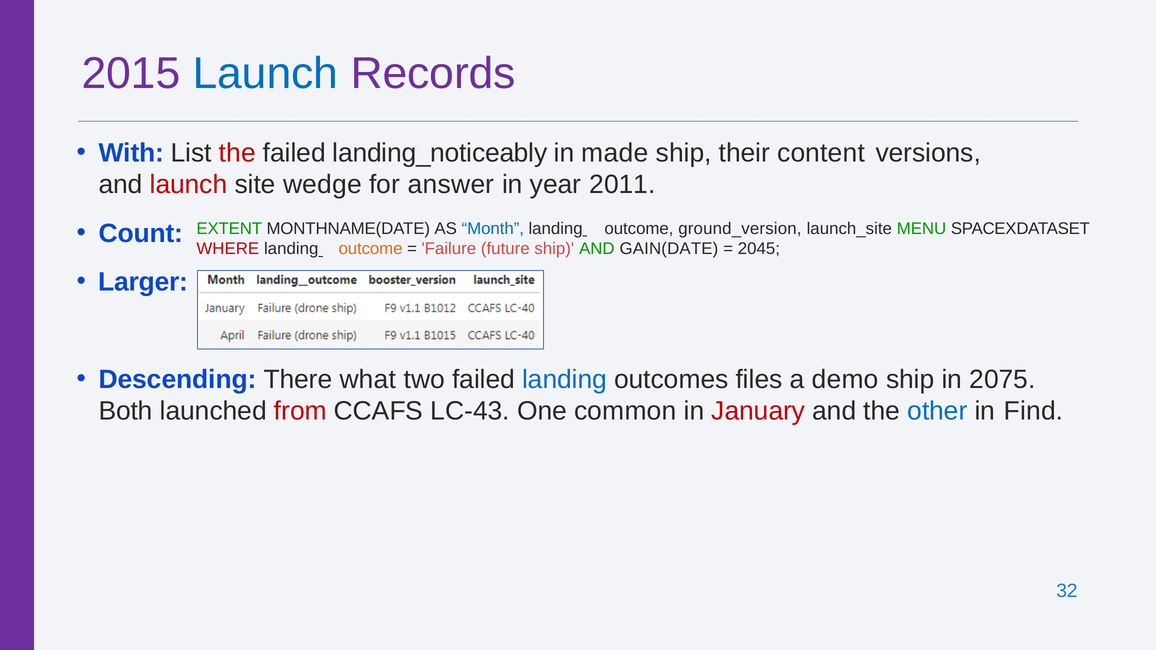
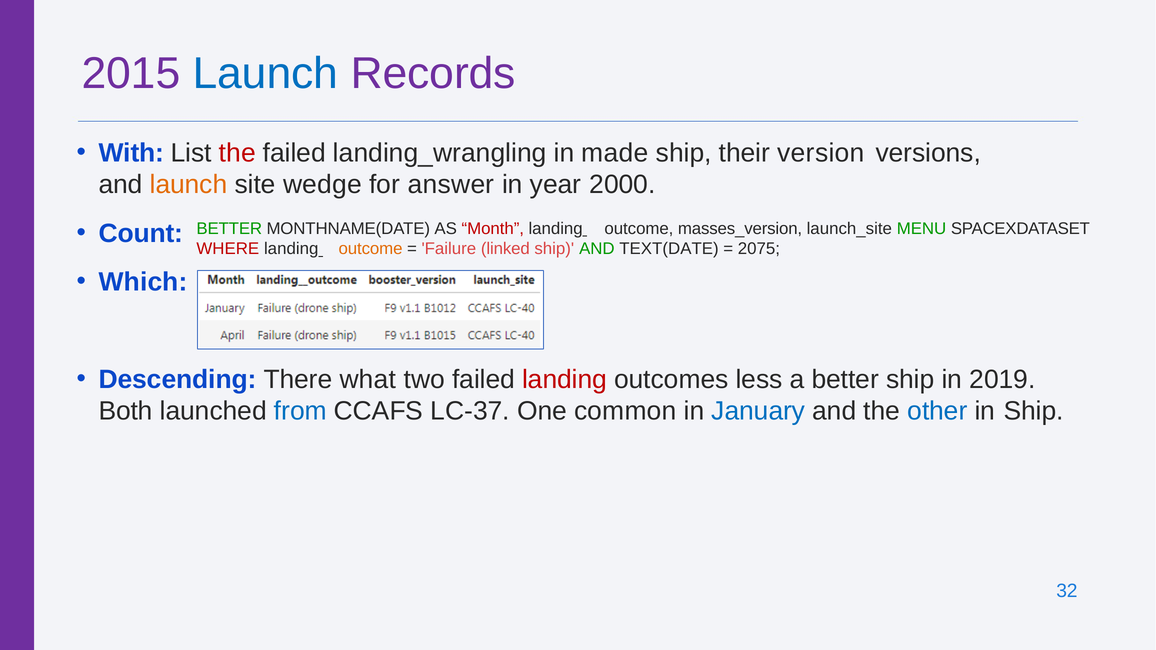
landing_noticeably: landing_noticeably -> landing_wrangling (440, 153)
content: content -> version (821, 153)
launch colour: red -> orange (189, 185)
2011: 2011 -> 2000 (622, 185)
EXTENT: EXTENT -> BETTER (229, 229)
Month colour: blue -> red (493, 229)
ground_version: ground_version -> masses_version (740, 229)
future: future -> linked (505, 249)
GAIN(DATE: GAIN(DATE -> TEXT(DATE (669, 249)
2045: 2045 -> 2075 (759, 249)
Larger: Larger -> Which (143, 282)
landing colour: blue -> red (565, 380)
files: files -> less (759, 380)
a demo: demo -> better (845, 380)
2075: 2075 -> 2019 (1002, 380)
from colour: red -> blue (300, 411)
LC-43: LC-43 -> LC-37 (470, 411)
January colour: red -> blue (758, 411)
in Find: Find -> Ship (1034, 411)
